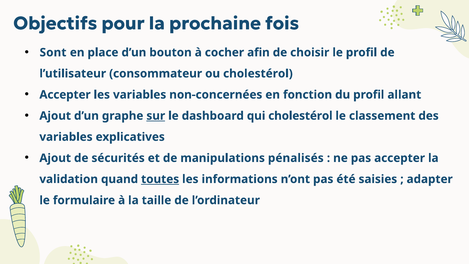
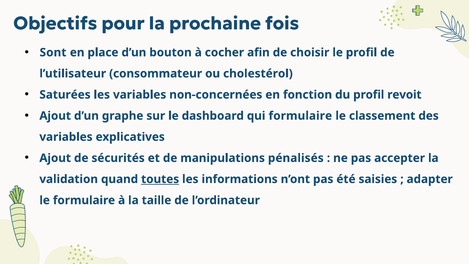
Accepter: Accepter -> Saturées (65, 95)
allant: allant -> revoit (404, 95)
sur underline: present -> none (156, 116)
qui cholestérol: cholestérol -> formulaire (300, 116)
